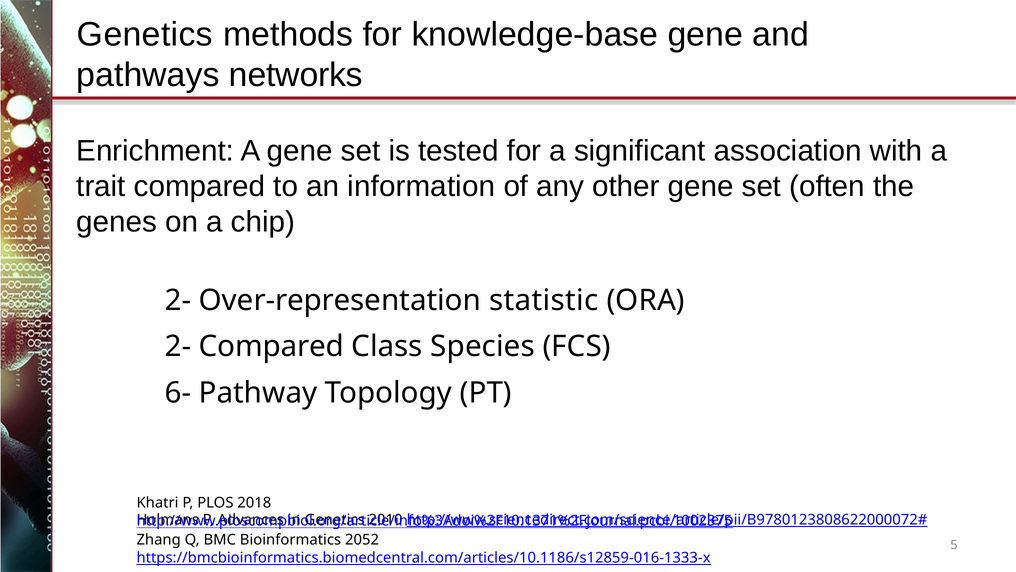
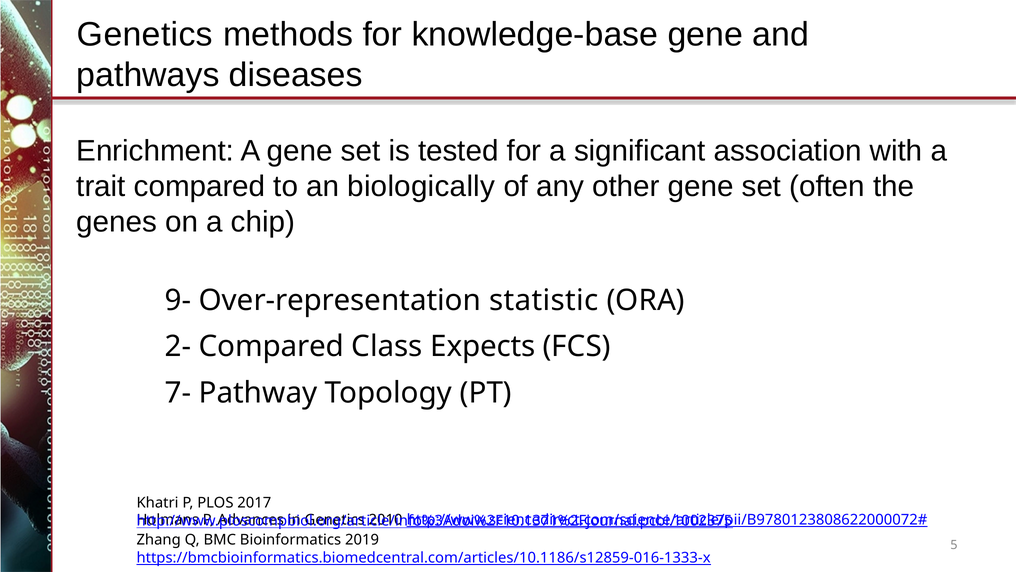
networks: networks -> diseases (296, 75)
information: information -> biologically (421, 186)
2-: 2- -> 9- (178, 300)
Species: Species -> Expects (483, 346)
6-: 6- -> 7- (178, 393)
2018: 2018 -> 2017 (254, 503)
2052: 2052 -> 2019 (362, 539)
